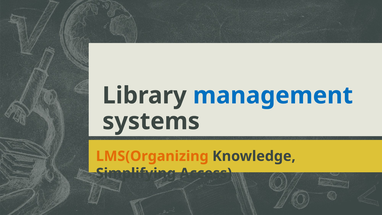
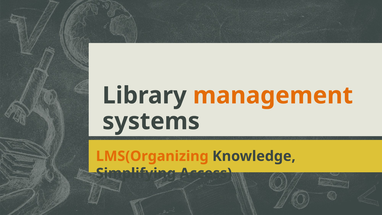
management colour: blue -> orange (273, 95)
